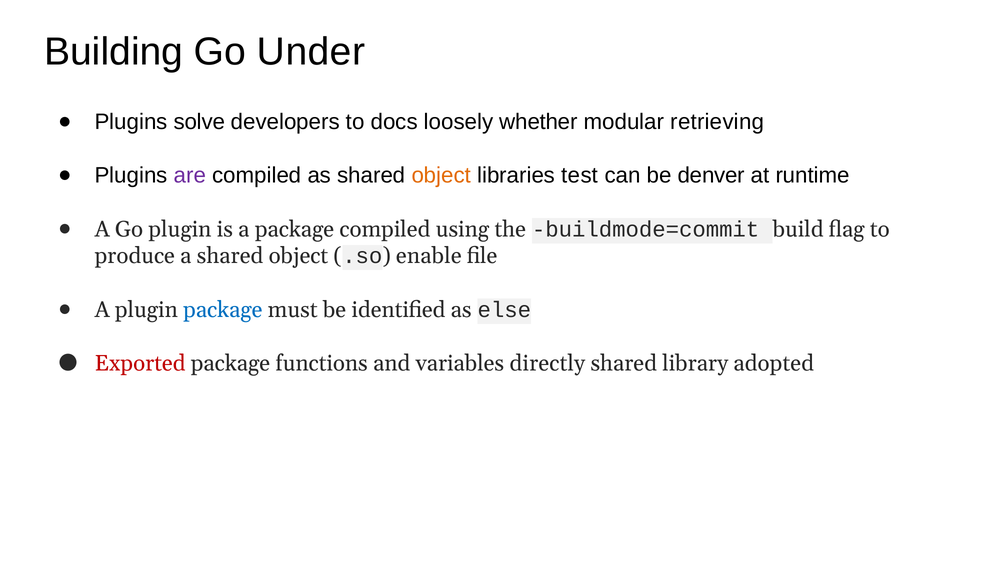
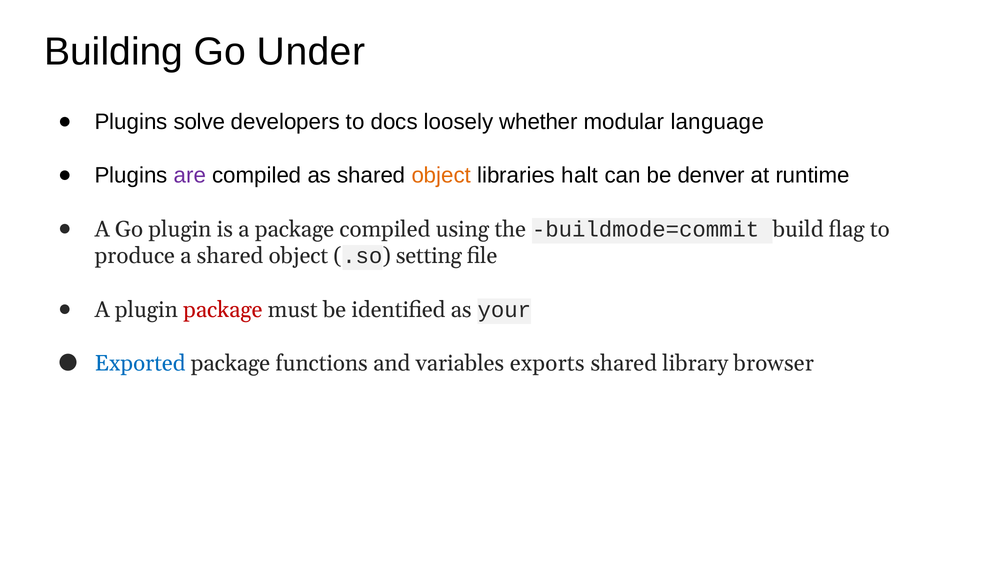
retrieving: retrieving -> language (717, 122)
test: test -> halt (580, 176)
enable: enable -> setting (429, 256)
package colour: blue -> red (223, 310)
else: else -> your (504, 310)
Exported colour: red -> blue (140, 363)
directly: directly -> exports (547, 363)
adopted: adopted -> browser (774, 363)
